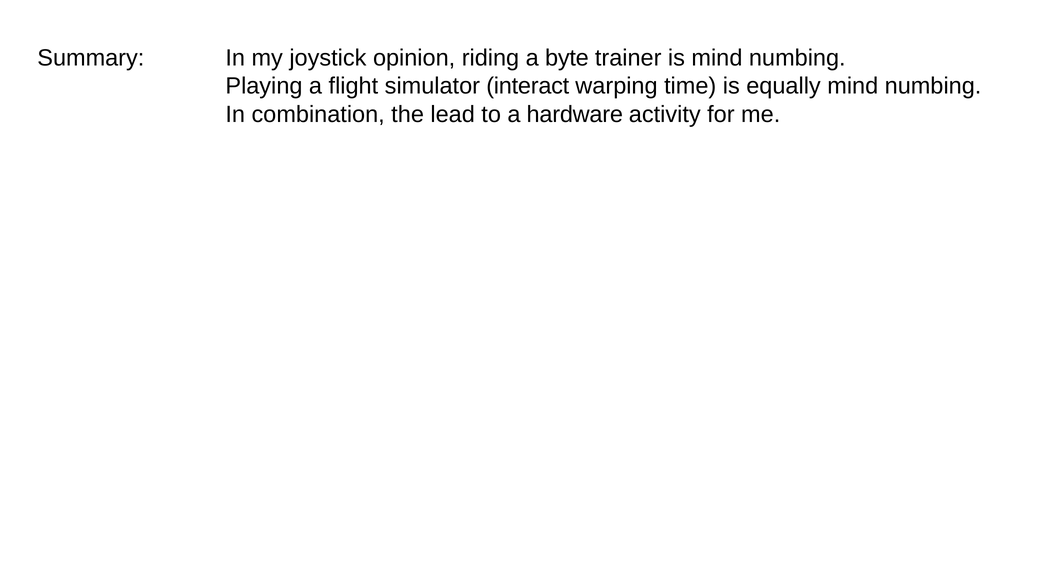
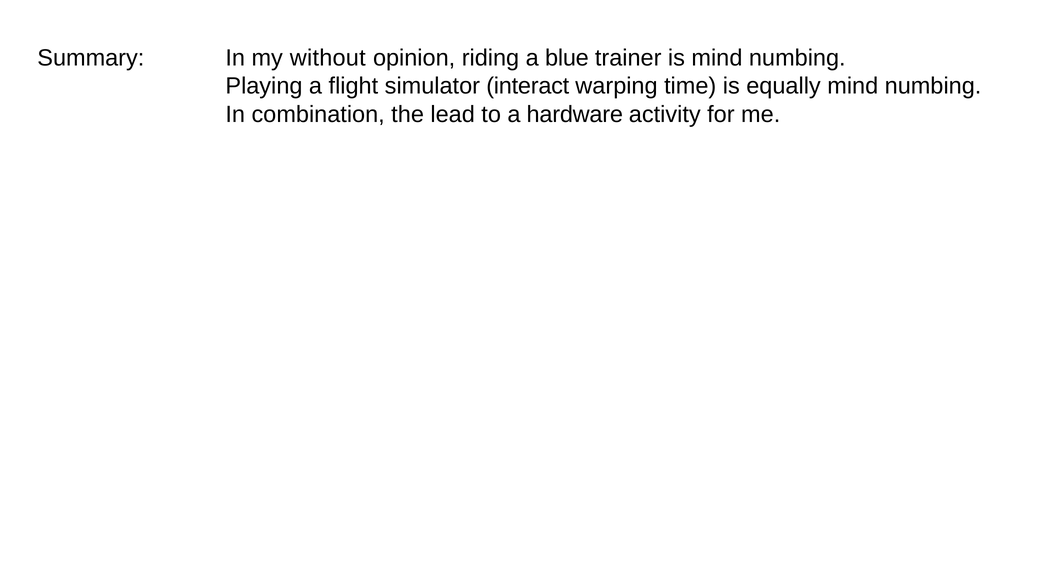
joystick: joystick -> without (328, 58)
byte: byte -> blue (567, 58)
